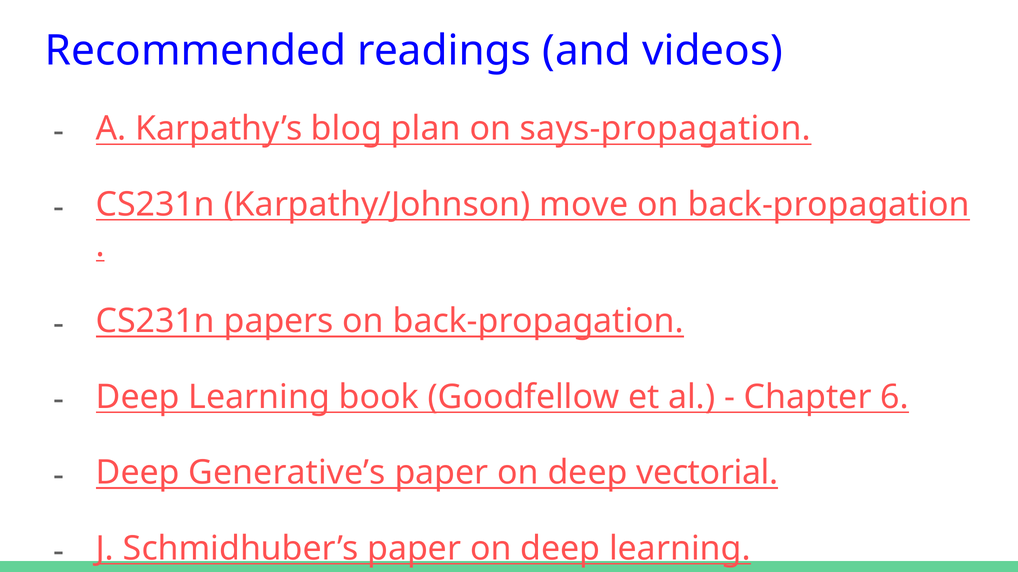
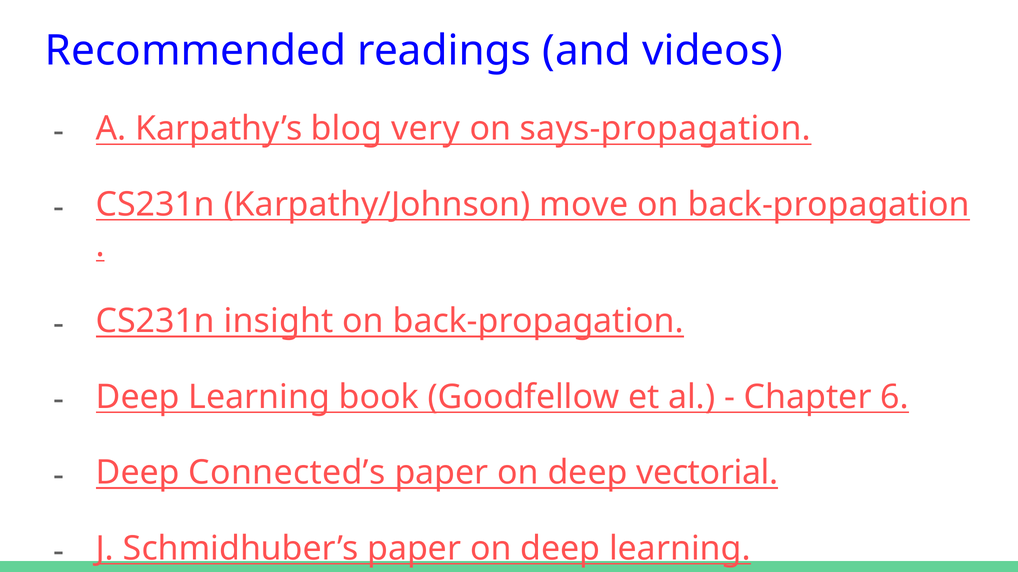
plan: plan -> very (426, 129)
papers: papers -> insight (279, 321)
Generative’s: Generative’s -> Connected’s (287, 473)
